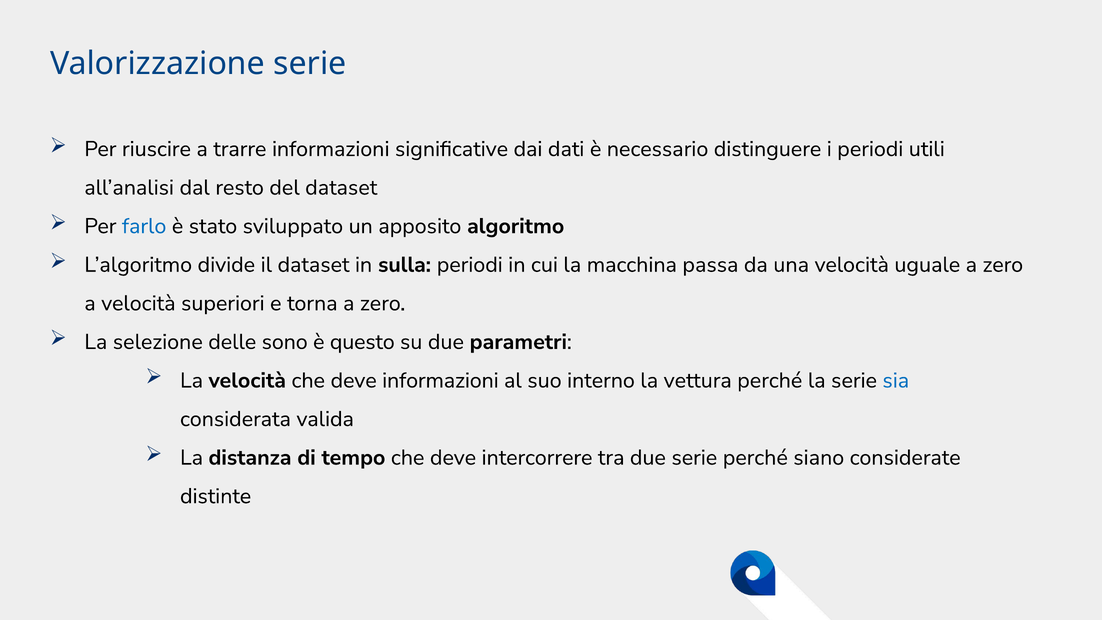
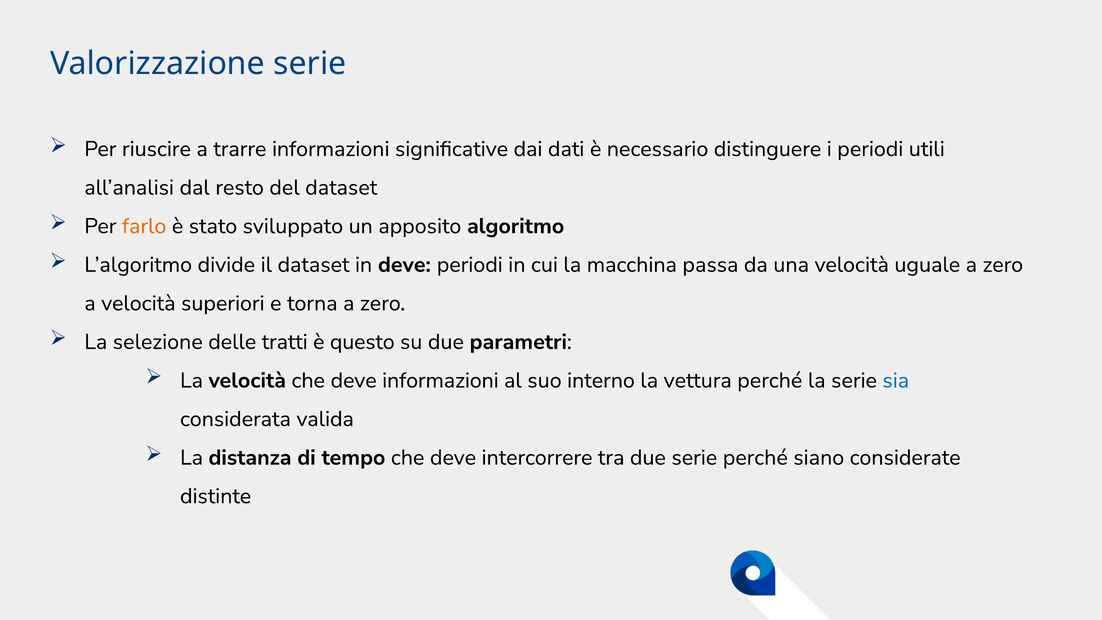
farlo colour: blue -> orange (144, 226)
in sulla: sulla -> deve (404, 265)
sono: sono -> tratti (285, 342)
